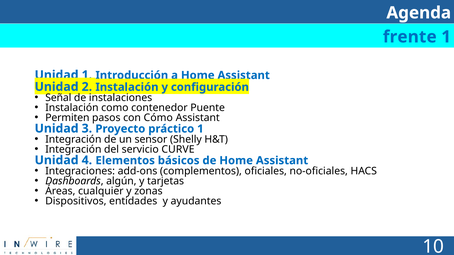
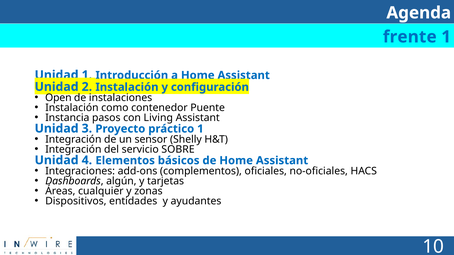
Señal: Señal -> Open (58, 98)
Permiten: Permiten -> Instancia (67, 118)
Cómo: Cómo -> Living (158, 118)
CURVE: CURVE -> SOBRE (178, 150)
